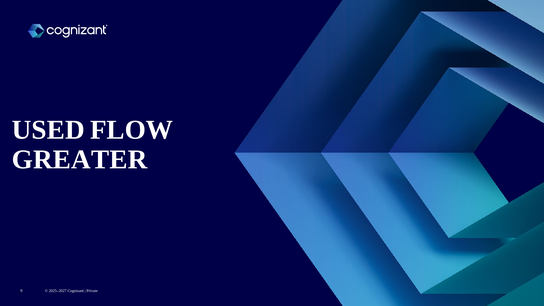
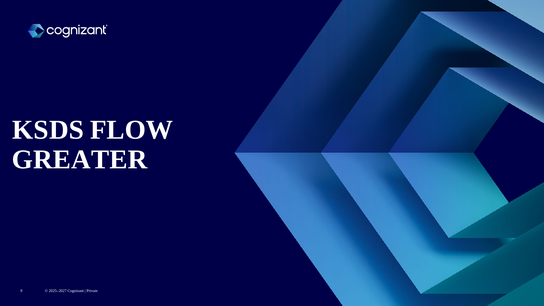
USED: USED -> KSDS (48, 130)
